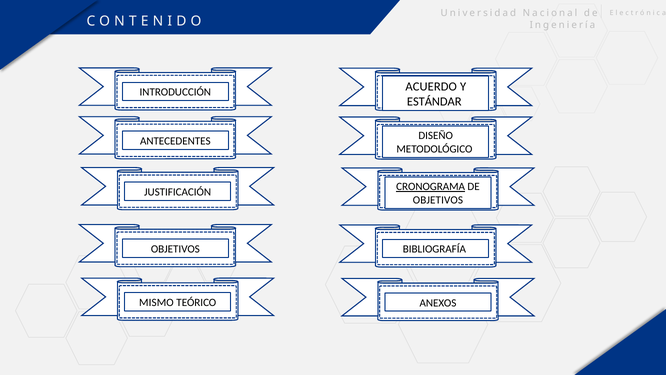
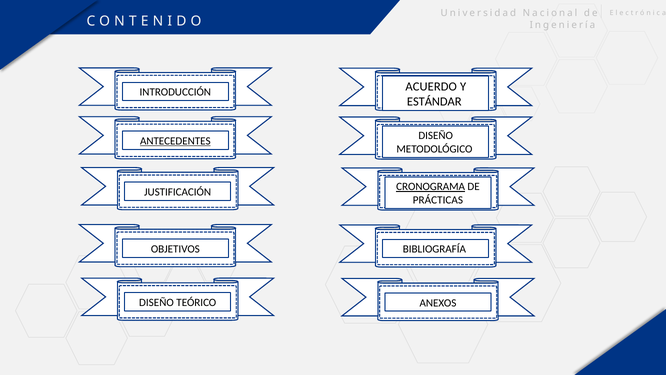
ANTECEDENTES underline: none -> present (175, 141)
OBJETIVOS: OBJETIVOS -> PRÁCTICAS (438, 200)
MISMO: MISMO -> DISEÑO (156, 302)
